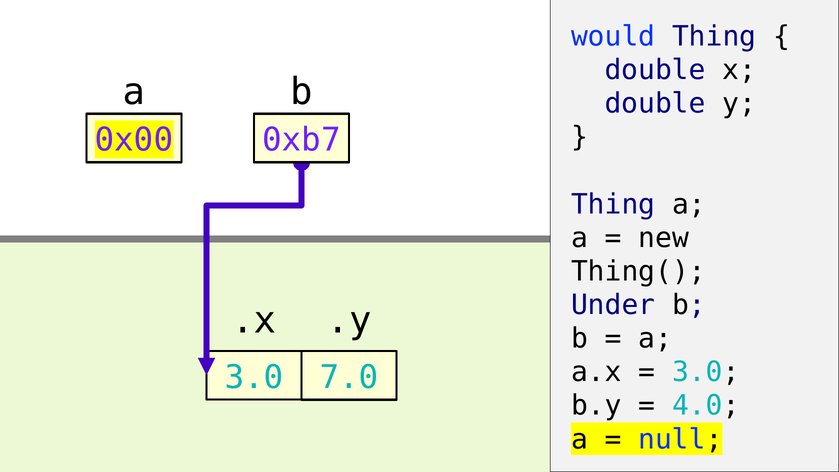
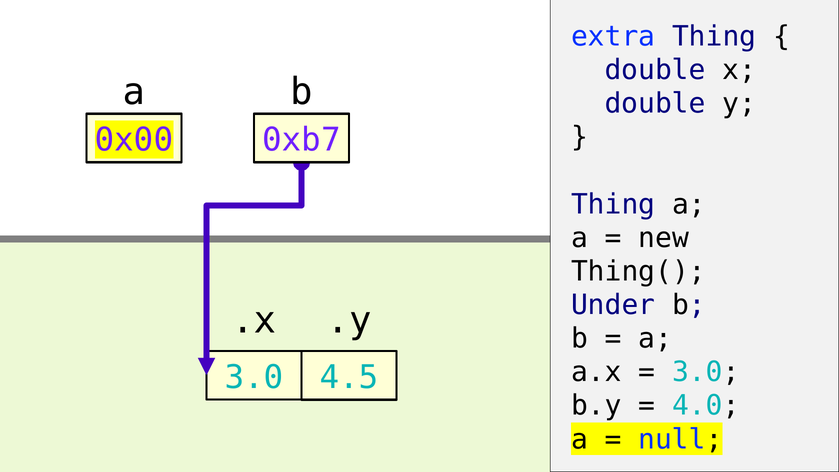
would: would -> extra (613, 37)
7.0: 7.0 -> 4.5 (349, 378)
